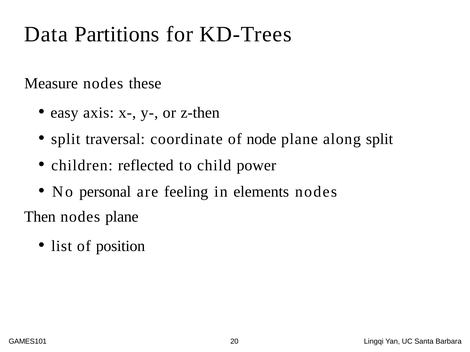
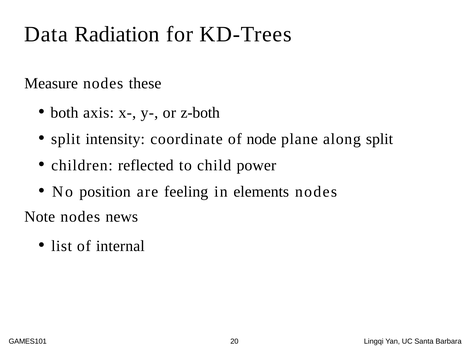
Partitions: Partitions -> Radiation (117, 34)
easy: easy -> both (64, 113)
z-then: z-then -> z-both (200, 113)
traversal: traversal -> intensity (115, 139)
personal: personal -> position (105, 192)
Then: Then -> Note (40, 217)
nodes plane: plane -> news (122, 217)
position: position -> internal (120, 246)
